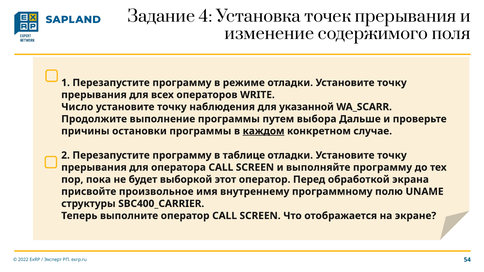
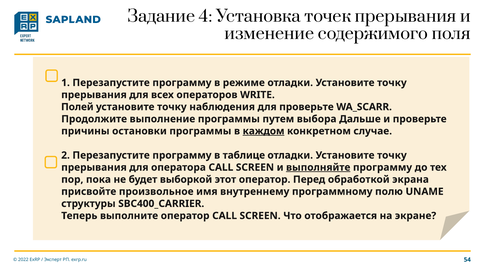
Число: Число -> Полей (77, 107)
для указанной: указанной -> проверьте (306, 107)
выполняйте underline: none -> present (318, 168)
